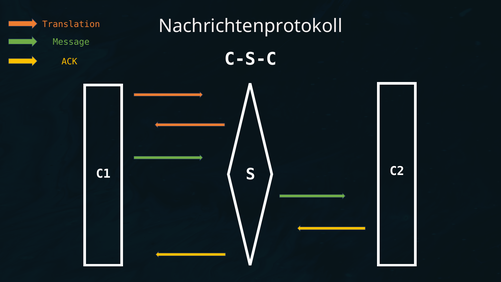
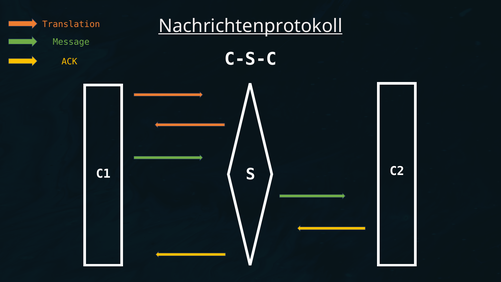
Nachrichtenprotokoll underline: none -> present (250, 26)
